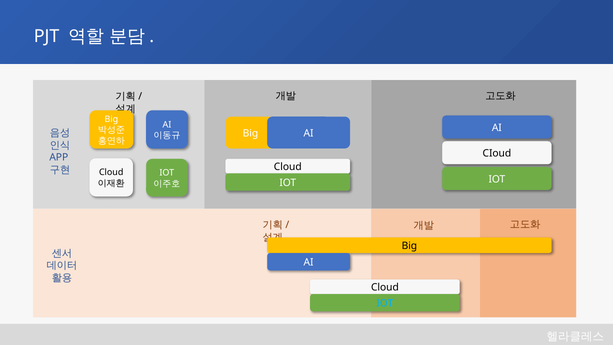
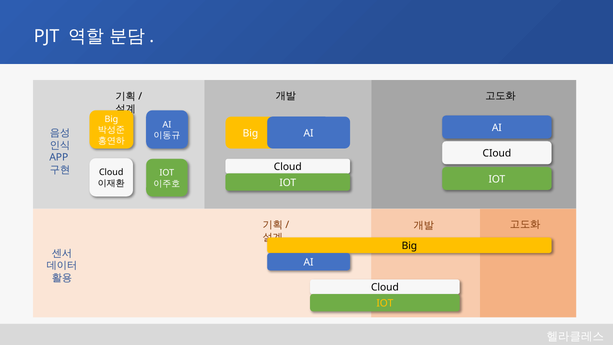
IOT colour: light blue -> yellow (385, 303)
